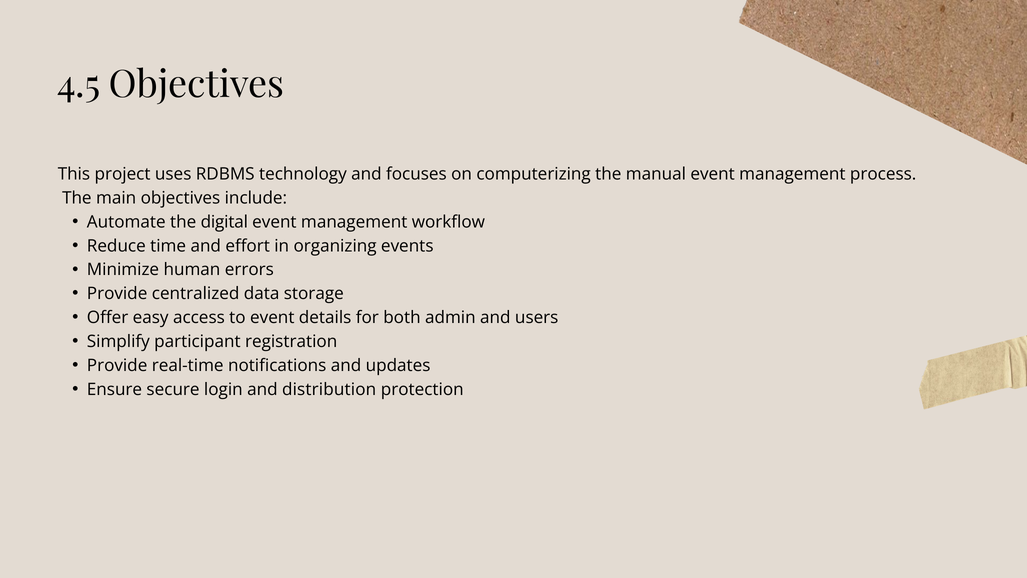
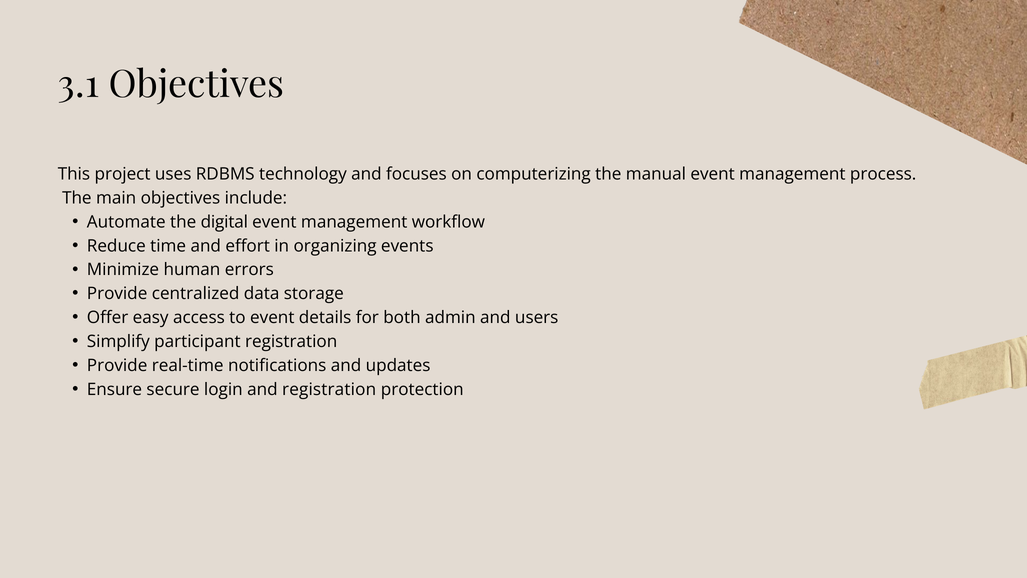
4.5: 4.5 -> 3.1 (78, 85)
and distribution: distribution -> registration (329, 389)
